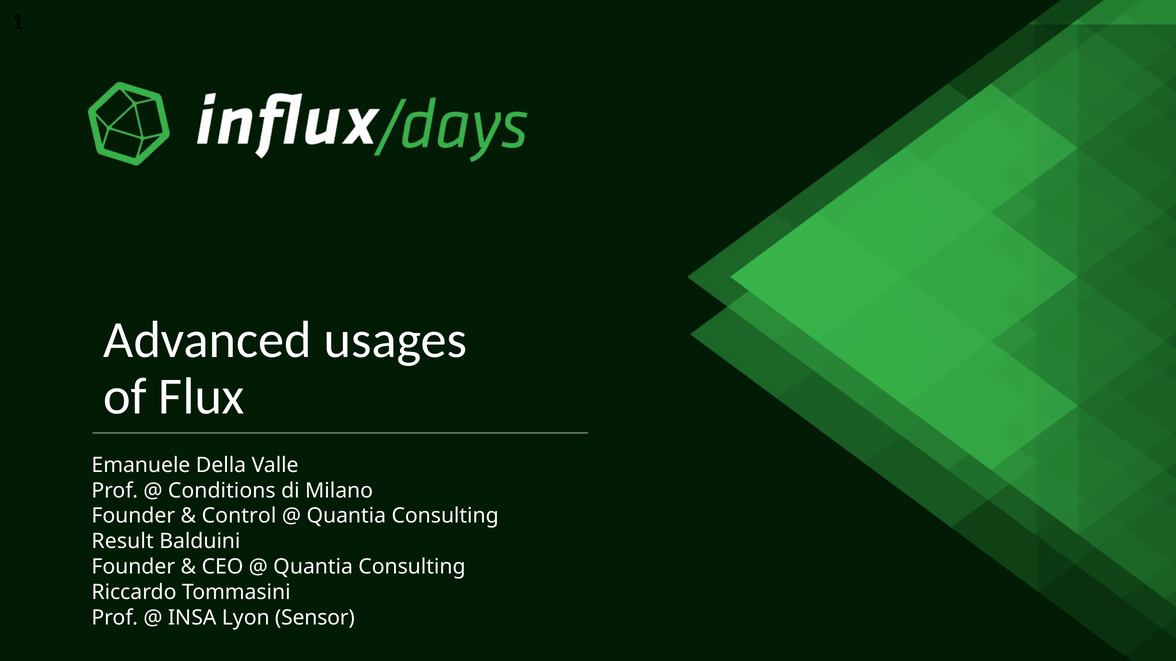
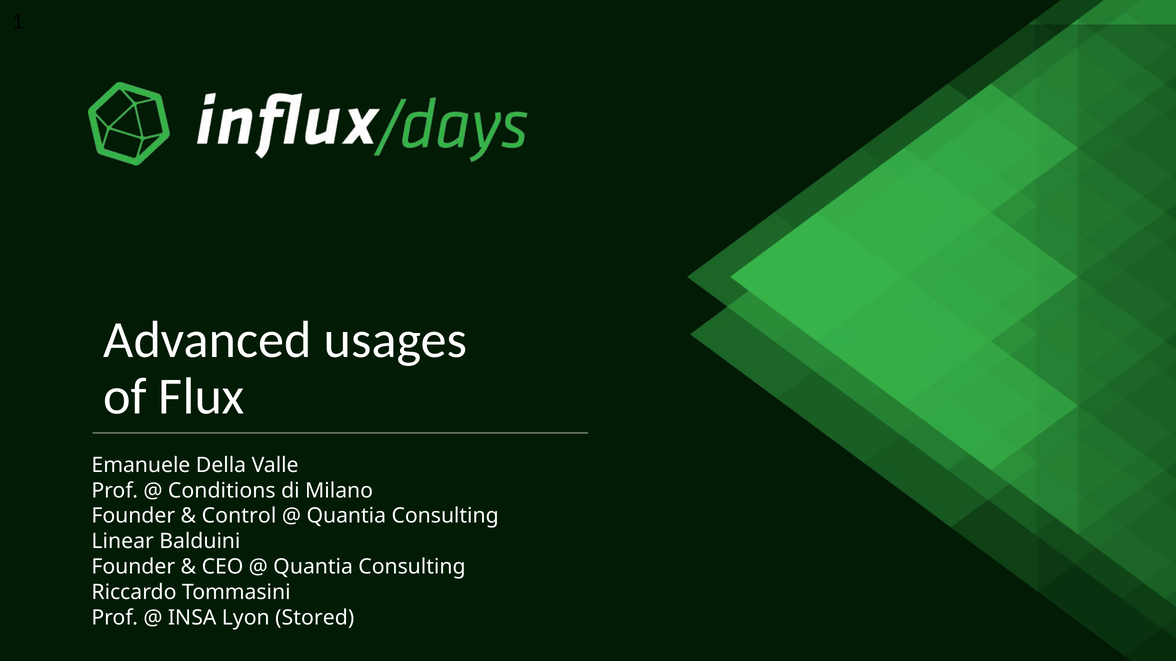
Result: Result -> Linear (123, 542)
Sensor: Sensor -> Stored (315, 618)
